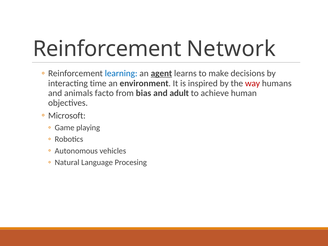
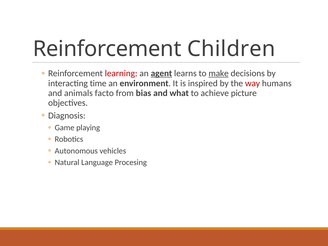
Network: Network -> Children (231, 49)
learning colour: blue -> red (121, 73)
make underline: none -> present (219, 73)
adult: adult -> what (179, 93)
human: human -> picture (244, 93)
Microsoft: Microsoft -> Diagnosis (67, 116)
